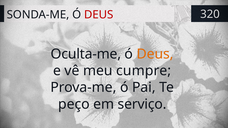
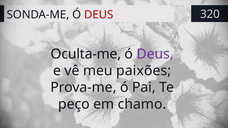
Deus colour: orange -> purple (155, 54)
cumpre: cumpre -> paixões (144, 71)
serviço: serviço -> chamo (142, 104)
